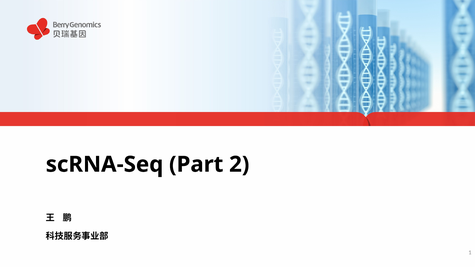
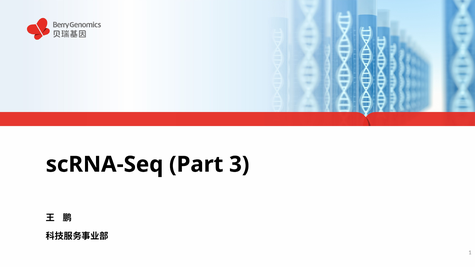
2: 2 -> 3 (239, 165)
